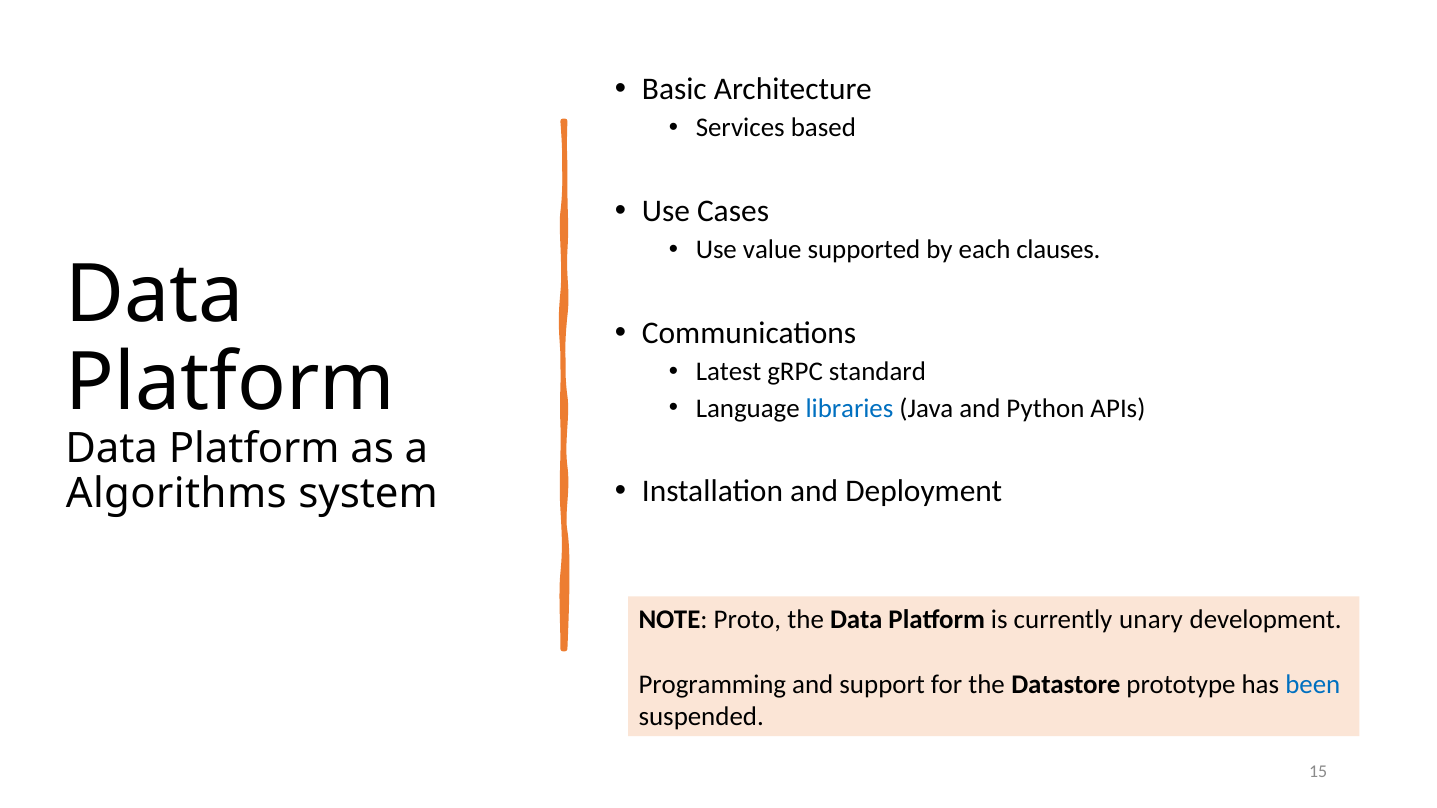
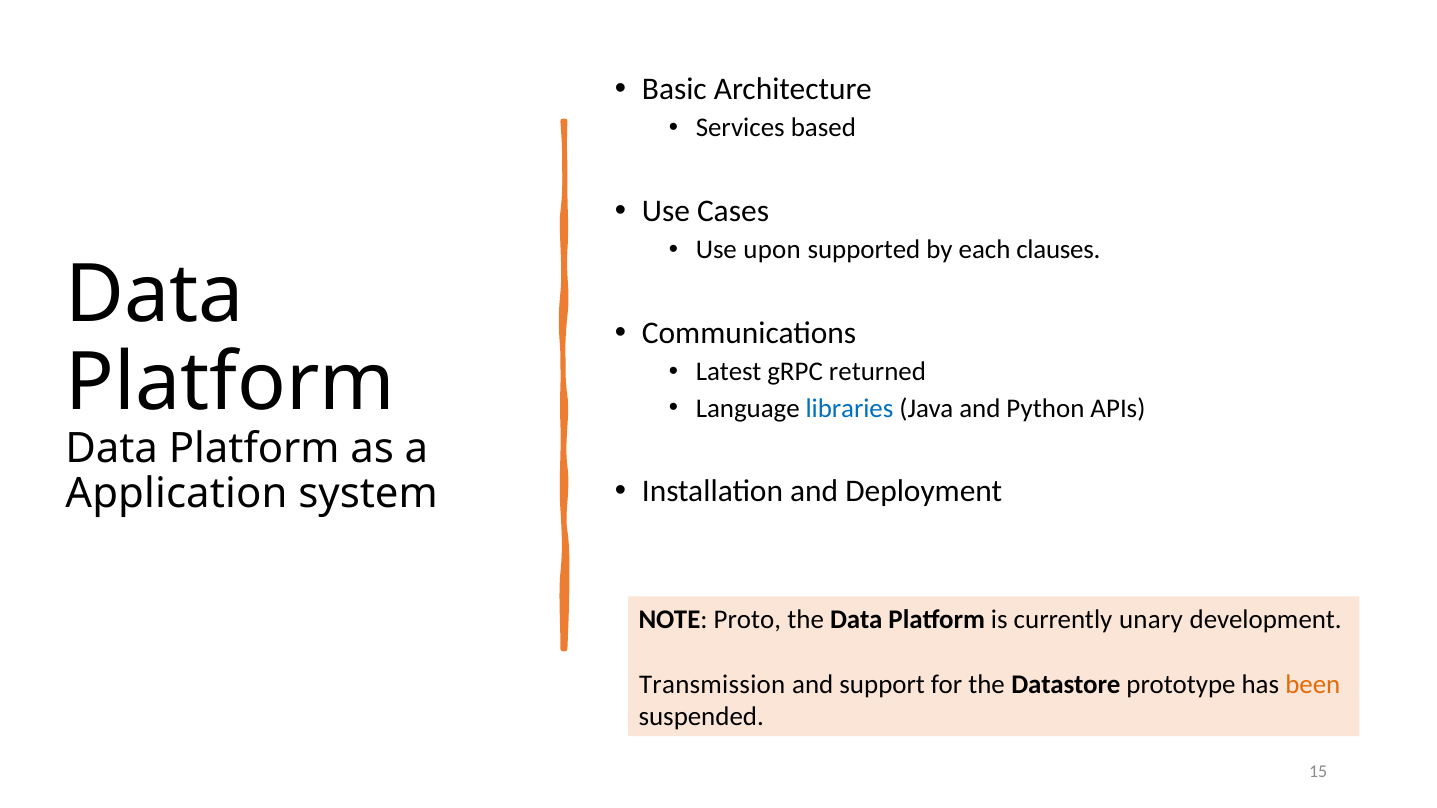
value: value -> upon (772, 250)
standard: standard -> returned (877, 372)
Algorithms: Algorithms -> Application (176, 494)
Programming: Programming -> Transmission (712, 685)
been colour: blue -> orange (1313, 685)
